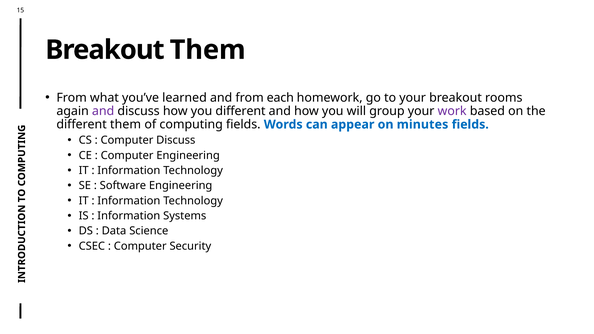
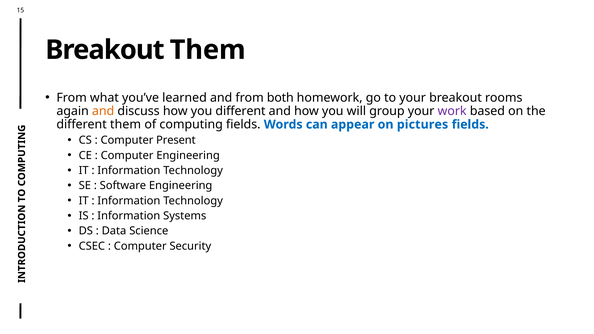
each: each -> both (280, 98)
and colour: purple -> orange (103, 111)
minutes: minutes -> pictures (423, 125)
Computer Discuss: Discuss -> Present (176, 140)
